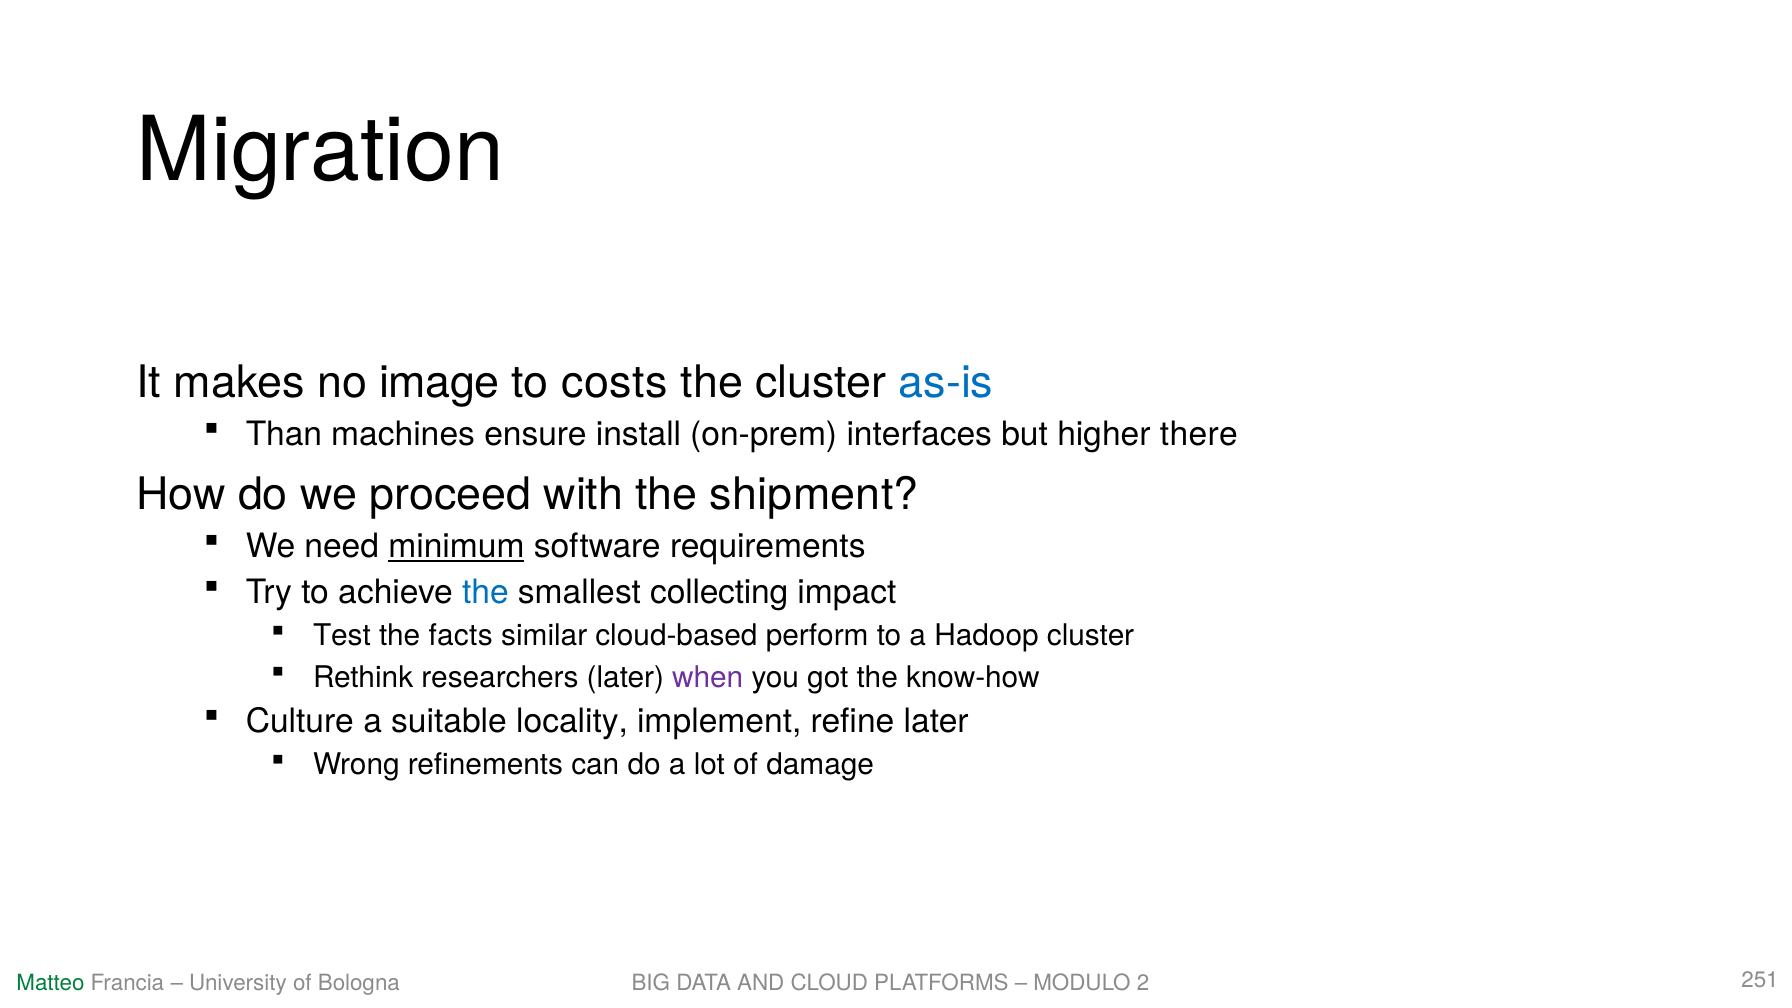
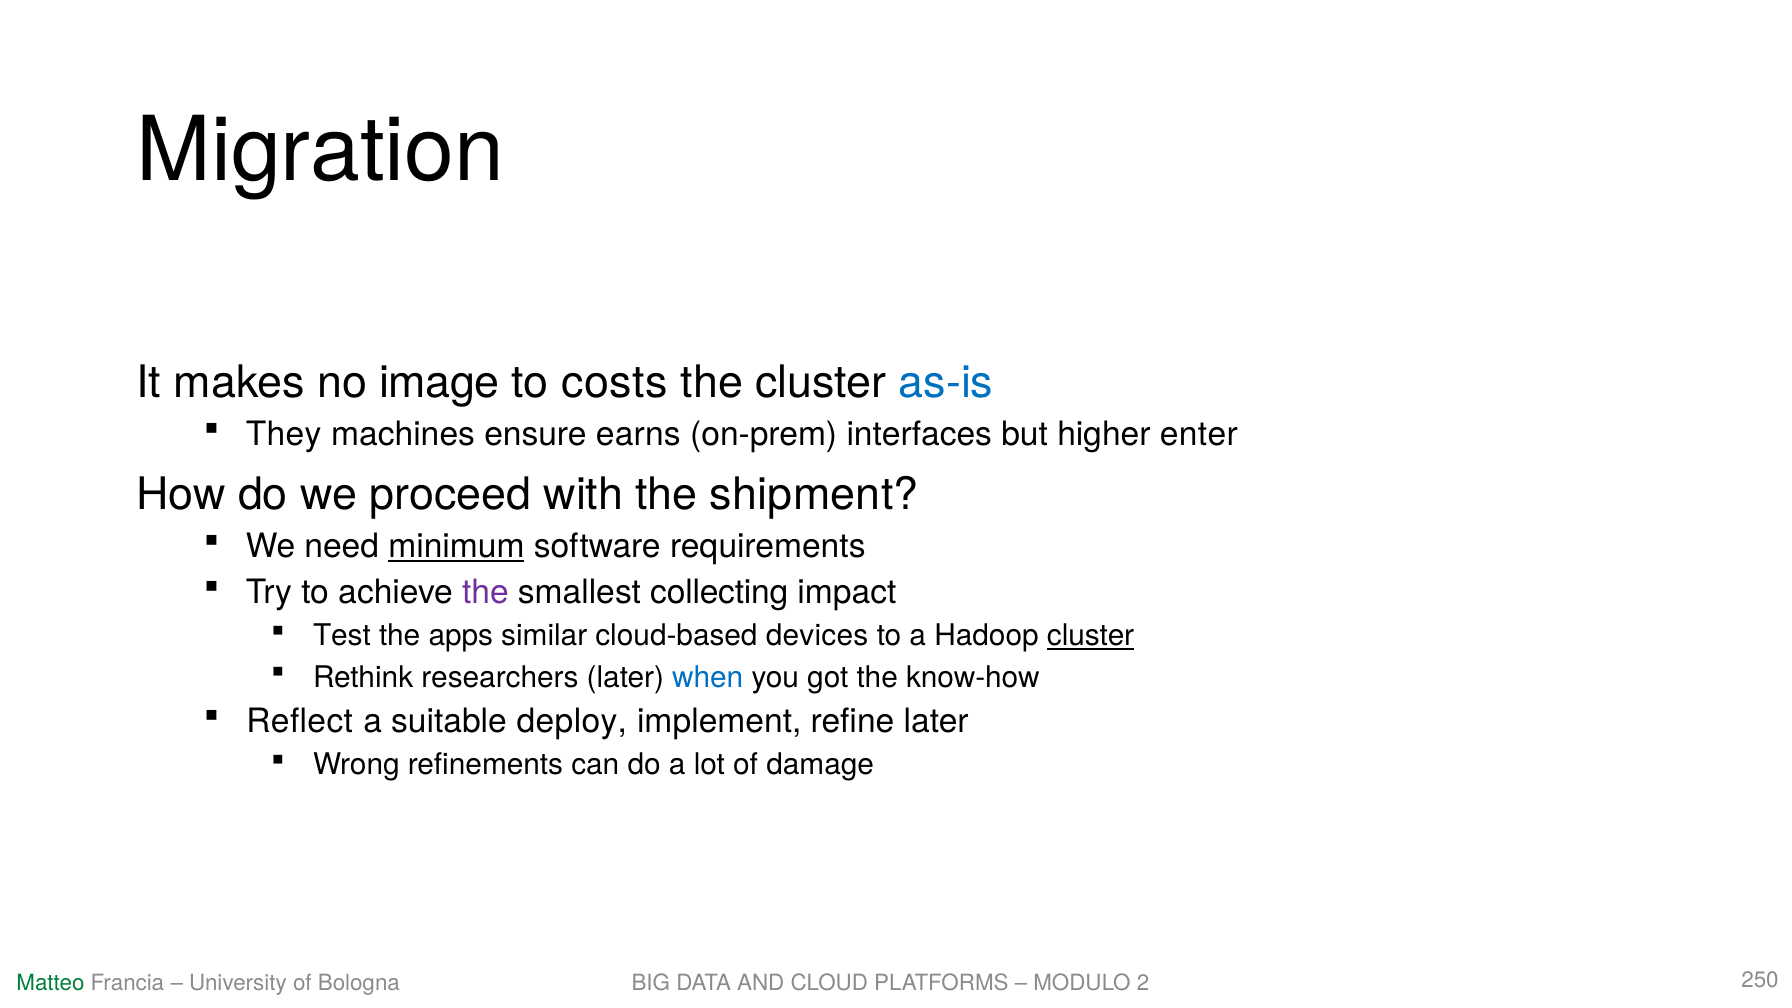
Than: Than -> They (284, 434)
install: install -> earns (638, 434)
there: there -> enter (1199, 434)
the colour: blue -> purple (485, 592)
facts: facts -> apps (461, 636)
perform: perform -> devices (817, 636)
cluster underline: none -> present (1091, 636)
when colour: purple -> blue (708, 677)
Culture: Culture -> Reflect (300, 721)
locality: locality -> deploy (572, 721)
251: 251 -> 250 (1760, 980)
